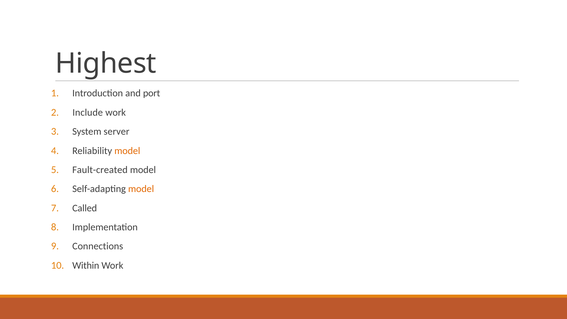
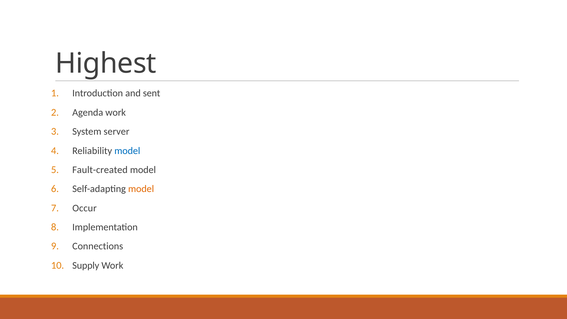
port: port -> sent (152, 93)
Include: Include -> Agenda (88, 112)
model colour: orange -> blue (127, 151)
Called: Called -> Occur (85, 208)
Within: Within -> Supply (86, 265)
